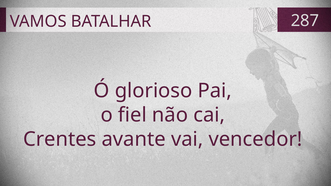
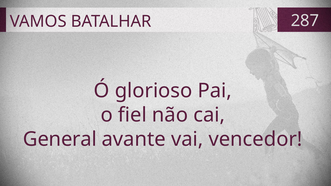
Crentes: Crentes -> General (60, 139)
